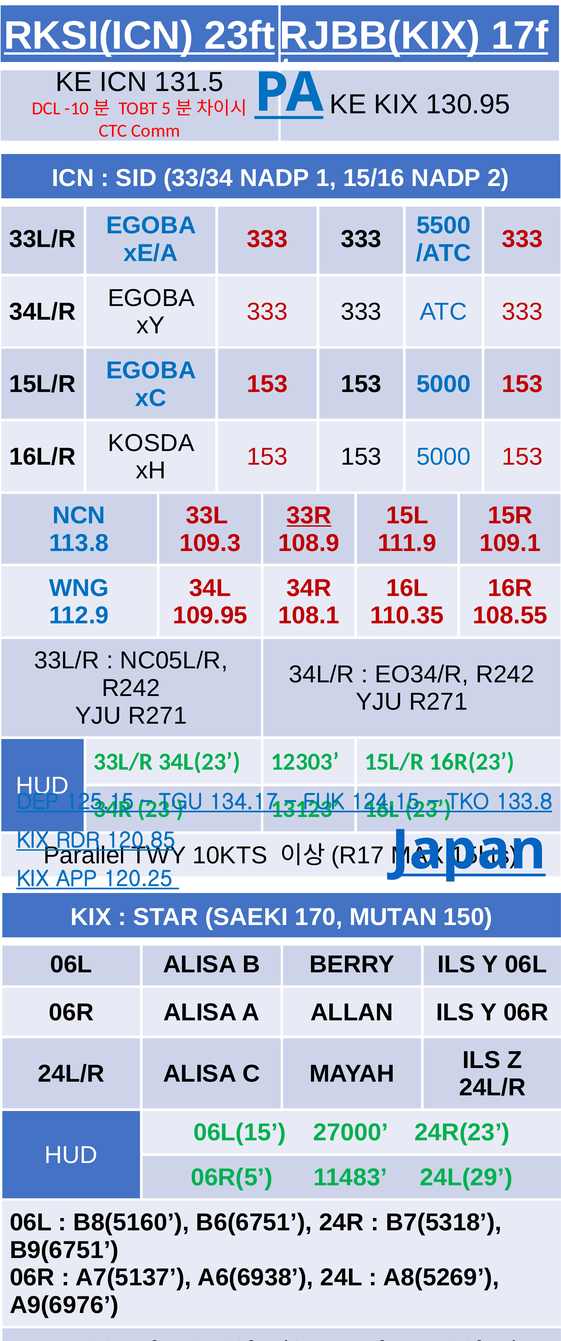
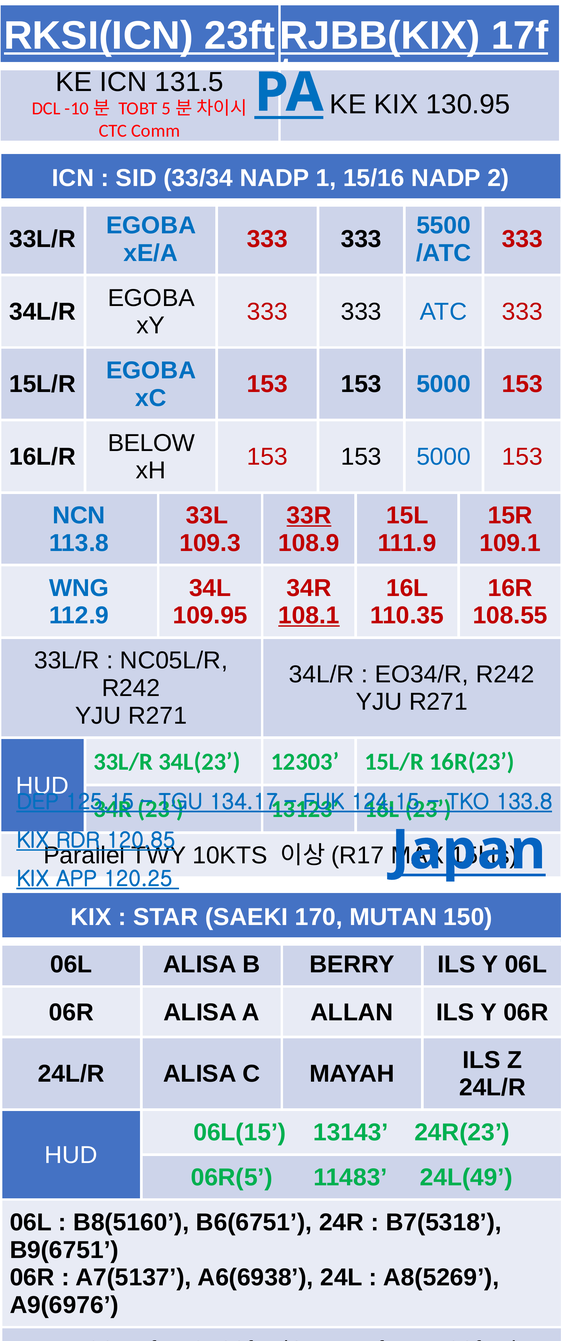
KOSDA: KOSDA -> BELOW (151, 443)
108.1 underline: none -> present (309, 616)
27000: 27000 -> 13143 (351, 1134)
24L(29: 24L(29 -> 24L(49 (466, 1179)
